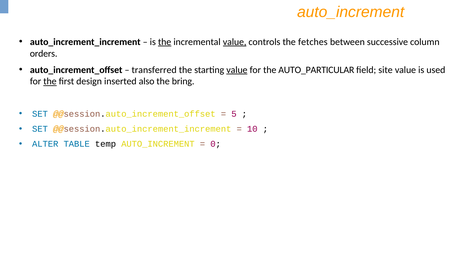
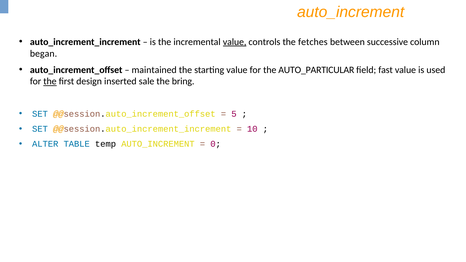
the underline: present -> none (165, 42)
orders: orders -> began (44, 54)
transferred: transferred -> maintained (154, 70)
value underline: present -> none (237, 70)
site: site -> fast (386, 70)
also: also -> sale (147, 81)
